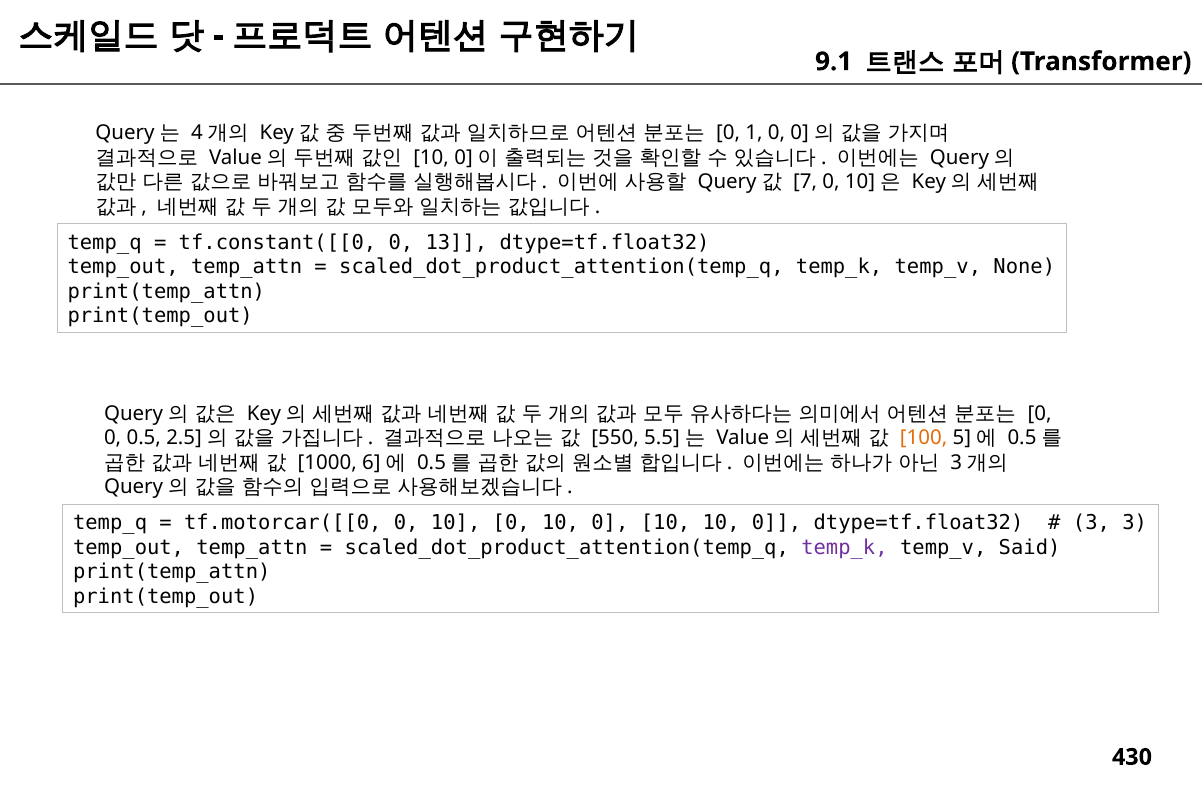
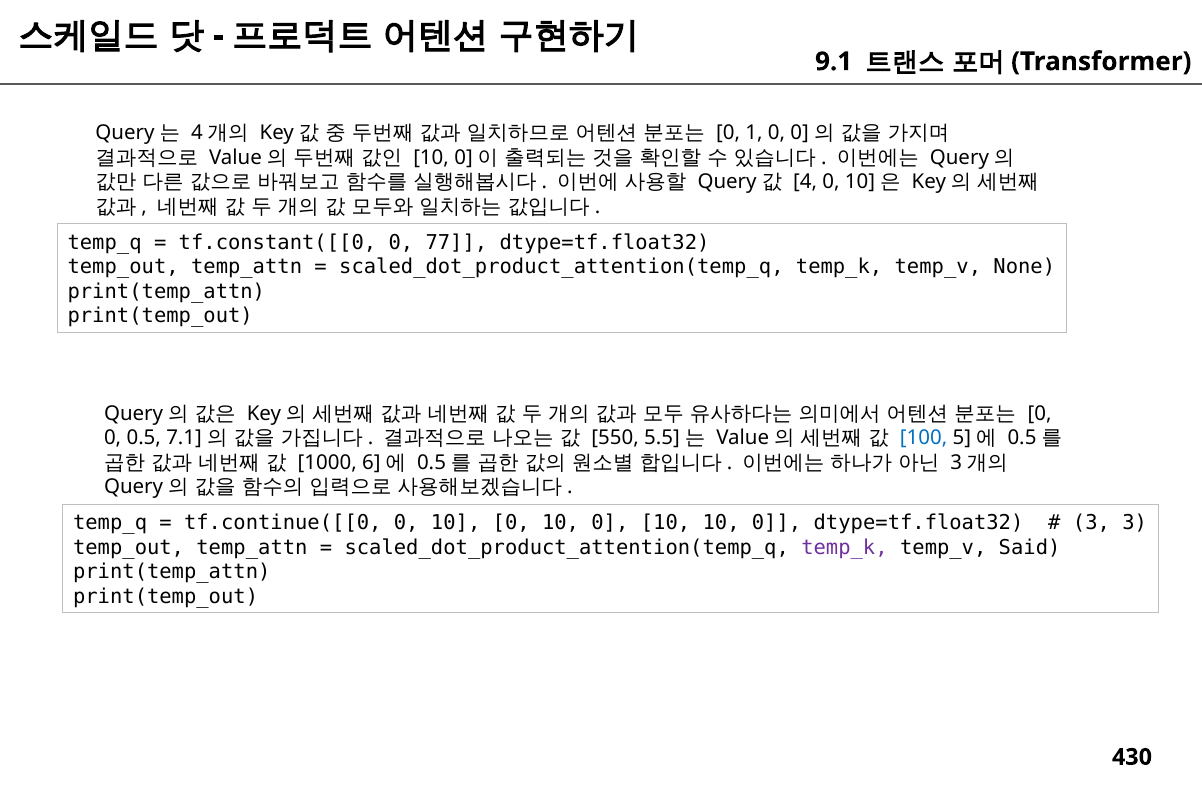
7: 7 -> 4 (805, 182)
13: 13 -> 77 (456, 243)
2.5: 2.5 -> 7.1 (184, 438)
100 colour: orange -> blue (924, 438)
tf.motorcar([[0: tf.motorcar([[0 -> tf.continue([[0 (283, 523)
